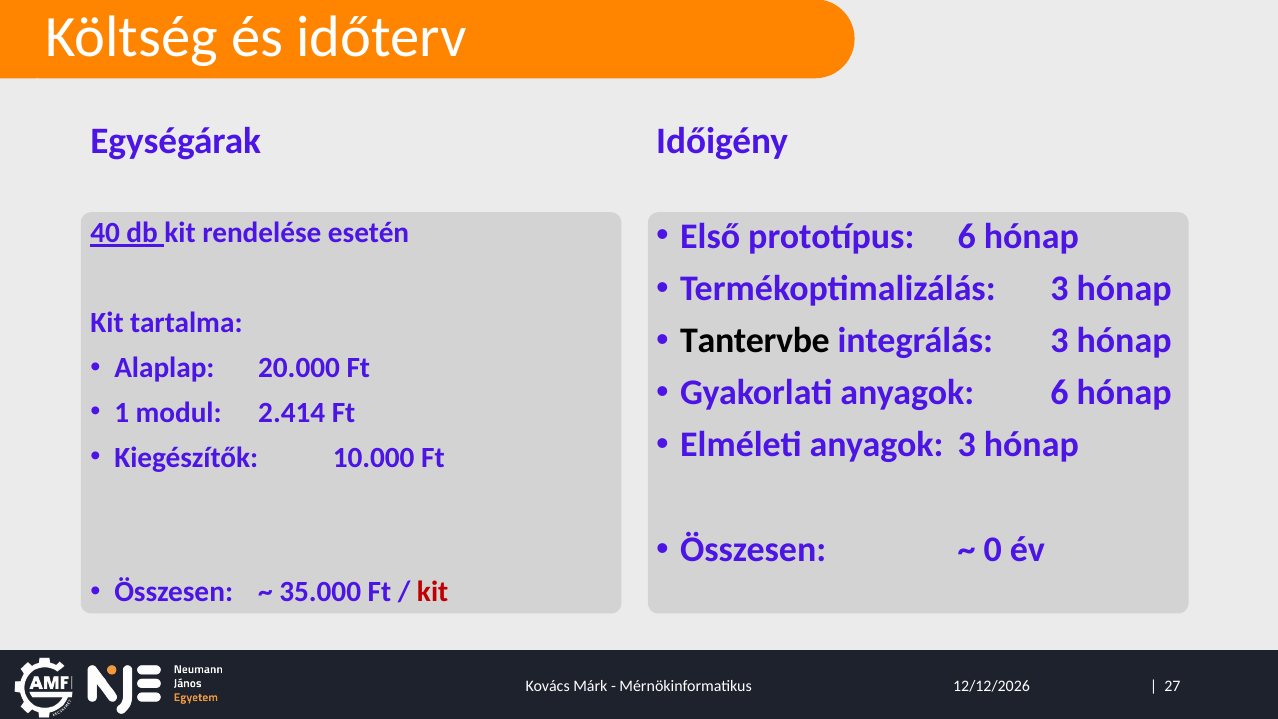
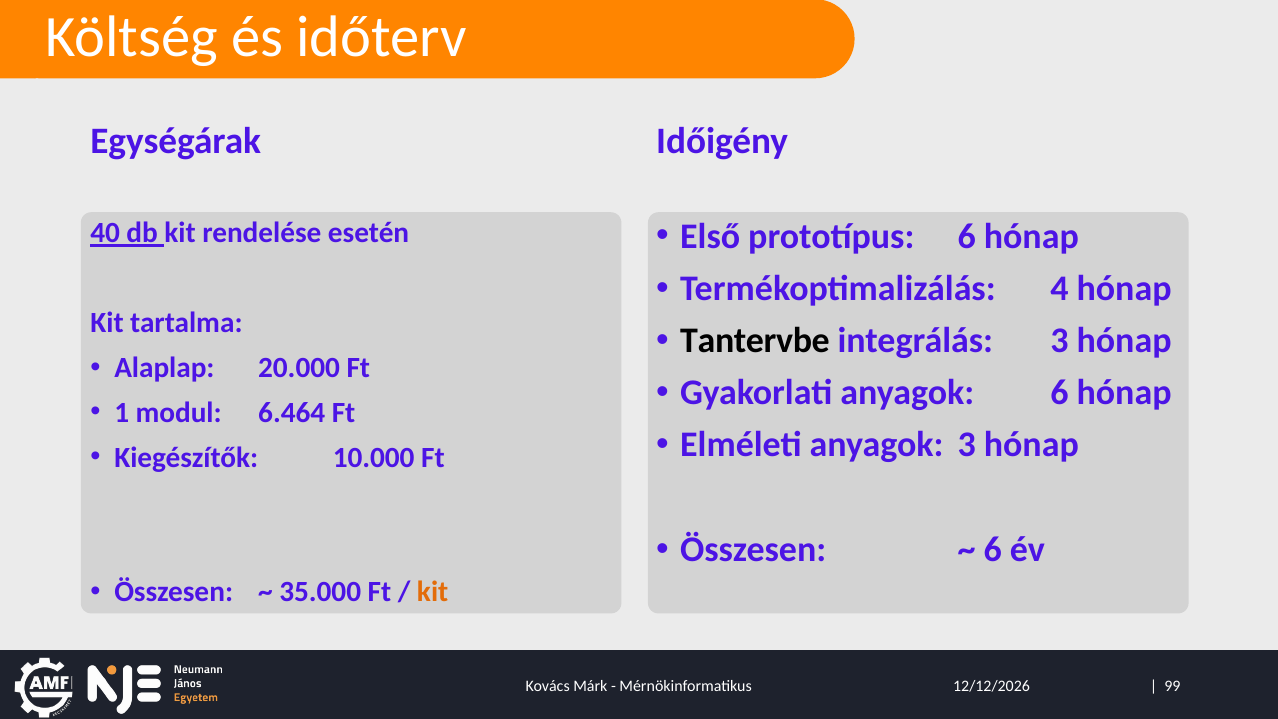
Termékoptimalizálás 3: 3 -> 4 (1059, 288)
2.414: 2.414 -> 6.464 (292, 412)
0: 0 -> 6 (993, 549)
kit colour: red -> orange (433, 592)
27: 27 -> 99 (1172, 686)
